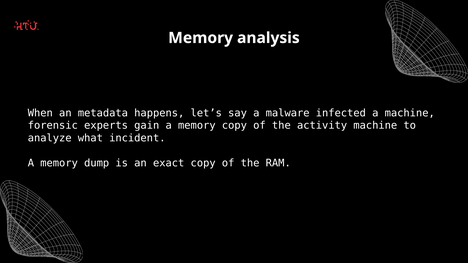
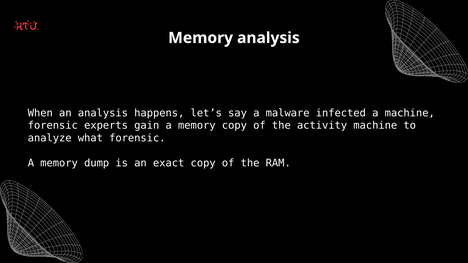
an metadata: metadata -> analysis (103, 113)
what incident: incident -> forensic (137, 138)
